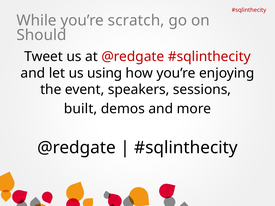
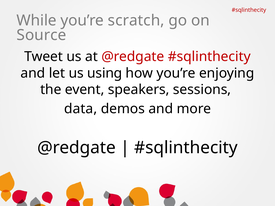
Should: Should -> Source (41, 35)
built: built -> data (81, 109)
